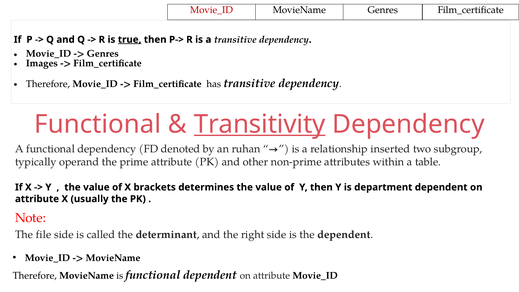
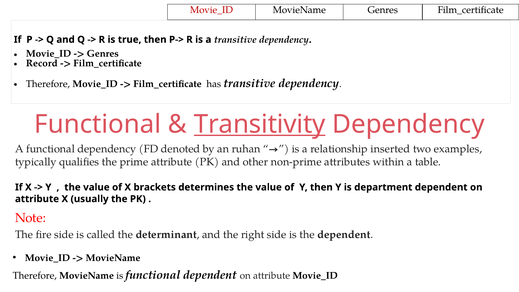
true underline: present -> none (130, 40)
Images: Images -> Record (42, 63)
subgroup: subgroup -> examples (458, 149)
operand: operand -> qualifies (79, 162)
file: file -> fire (44, 235)
